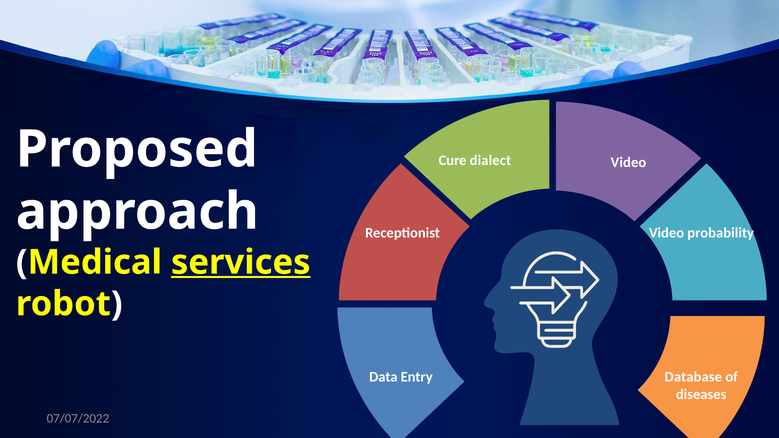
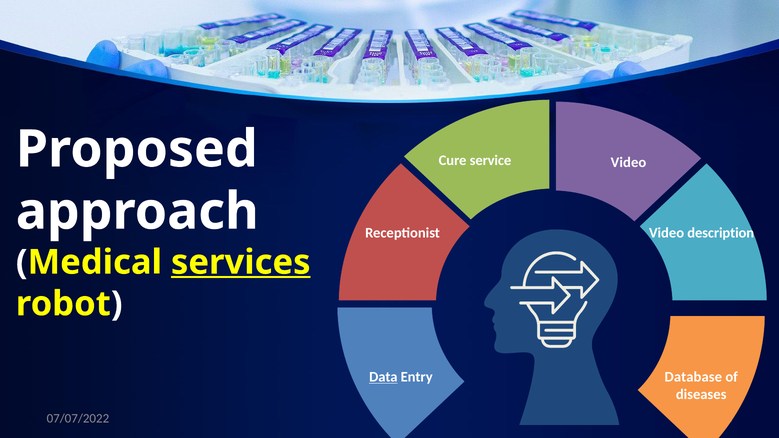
dialect: dialect -> service (490, 161)
probability: probability -> description (721, 233)
Data underline: none -> present (383, 377)
